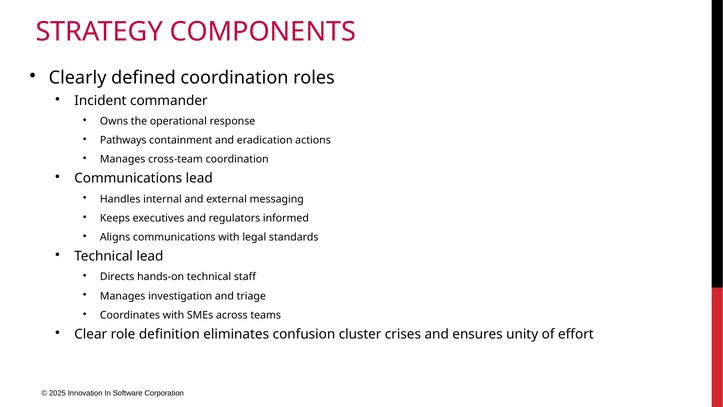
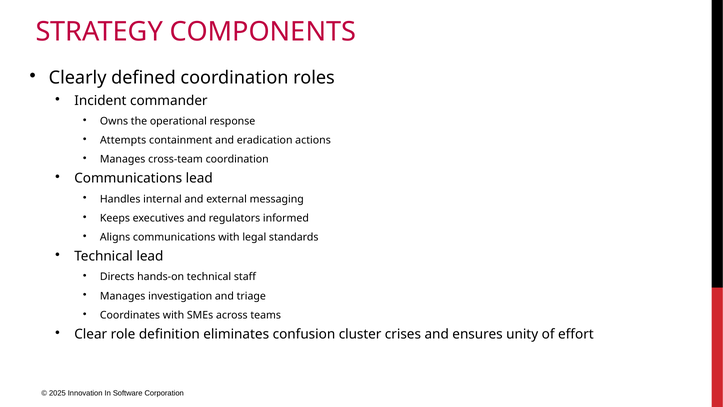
Pathways: Pathways -> Attempts (123, 140)
